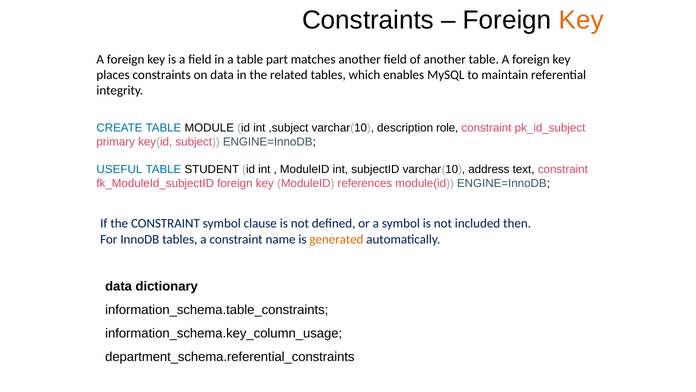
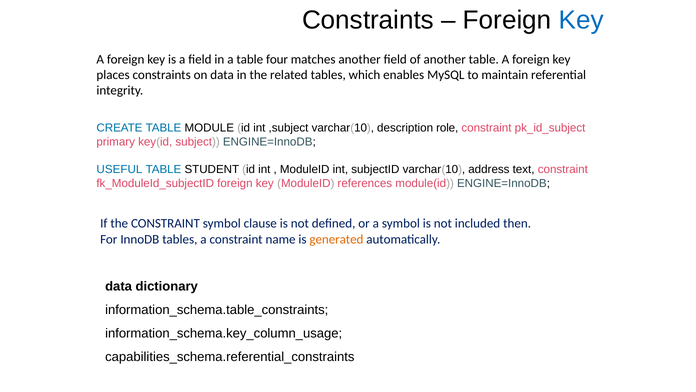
Key colour: orange -> blue (581, 20)
part: part -> four (277, 59)
department_schema.referential_constraints: department_schema.referential_constraints -> capabilities_schema.referential_constraints (230, 357)
